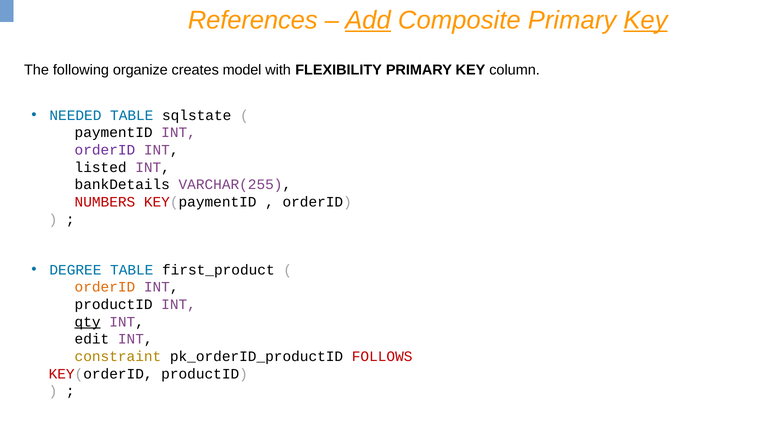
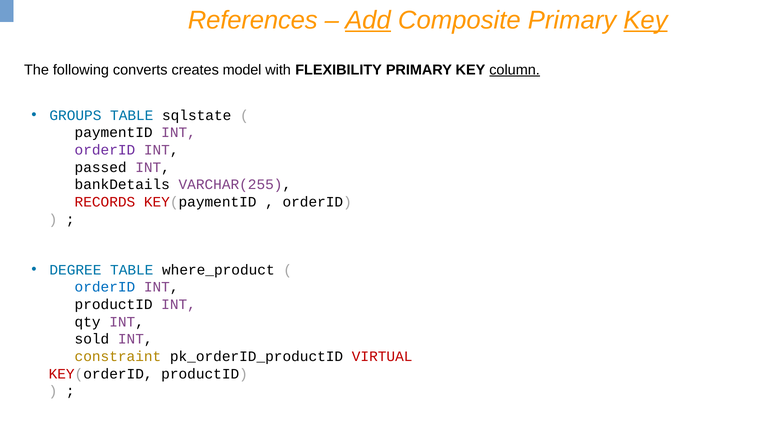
organize: organize -> converts (140, 70)
column underline: none -> present (515, 70)
NEEDED: NEEDED -> GROUPS (75, 115)
listed: listed -> passed (101, 167)
NUMBERS: NUMBERS -> RECORDS (105, 202)
first_product: first_product -> where_product (218, 270)
orderID colour: orange -> blue (105, 287)
qty underline: present -> none (88, 322)
edit: edit -> sold (92, 339)
FOLLOWS: FOLLOWS -> VIRTUAL (382, 357)
